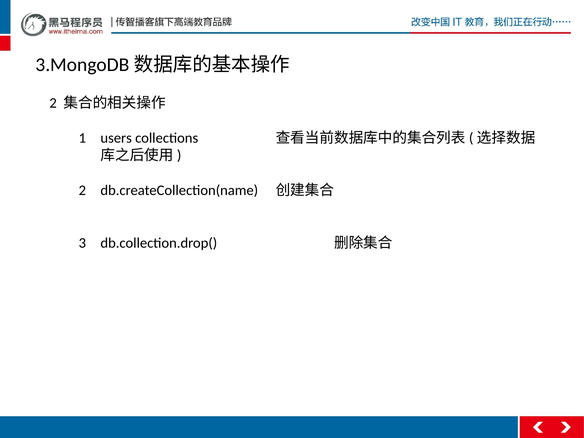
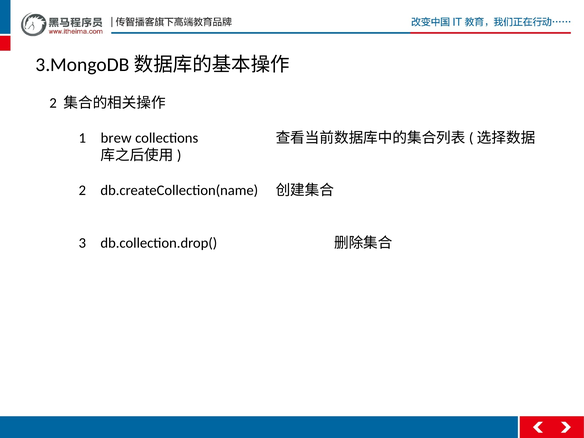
users: users -> brew (116, 138)
